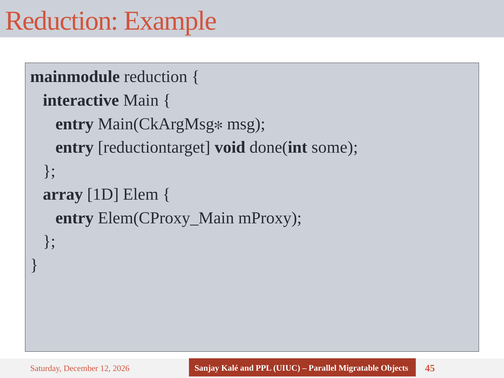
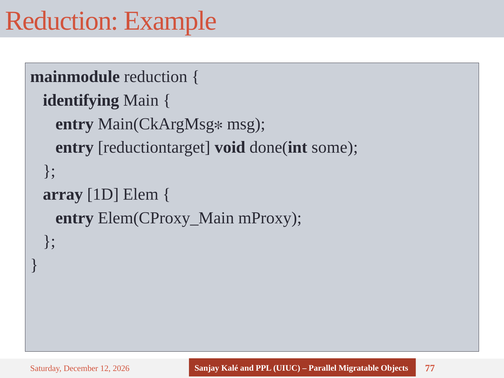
interactive: interactive -> identifying (81, 100)
45: 45 -> 77 (430, 368)
